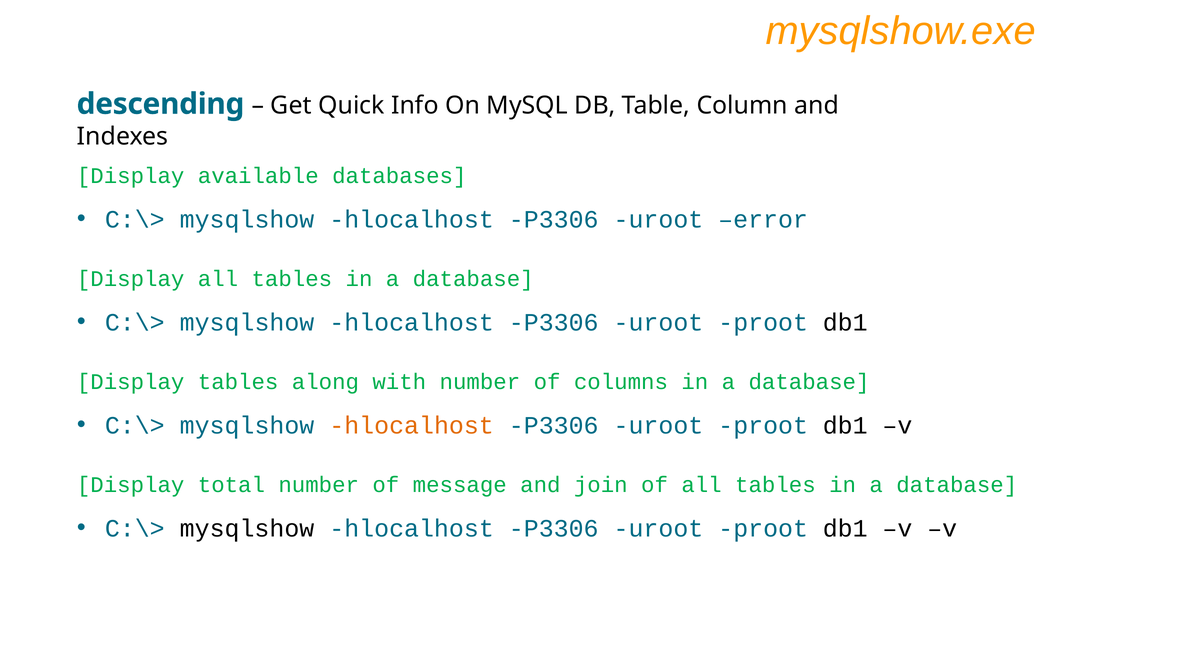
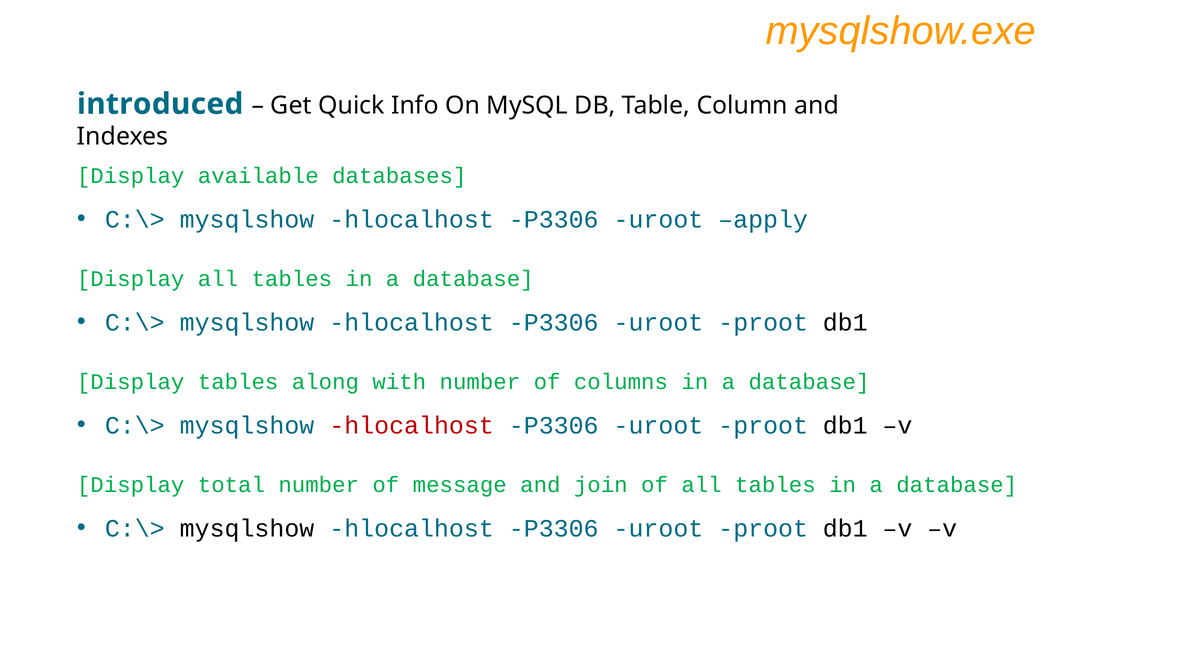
descending: descending -> introduced (160, 104)
error: error -> apply (763, 219)
hlocalhost colour: orange -> red (412, 425)
